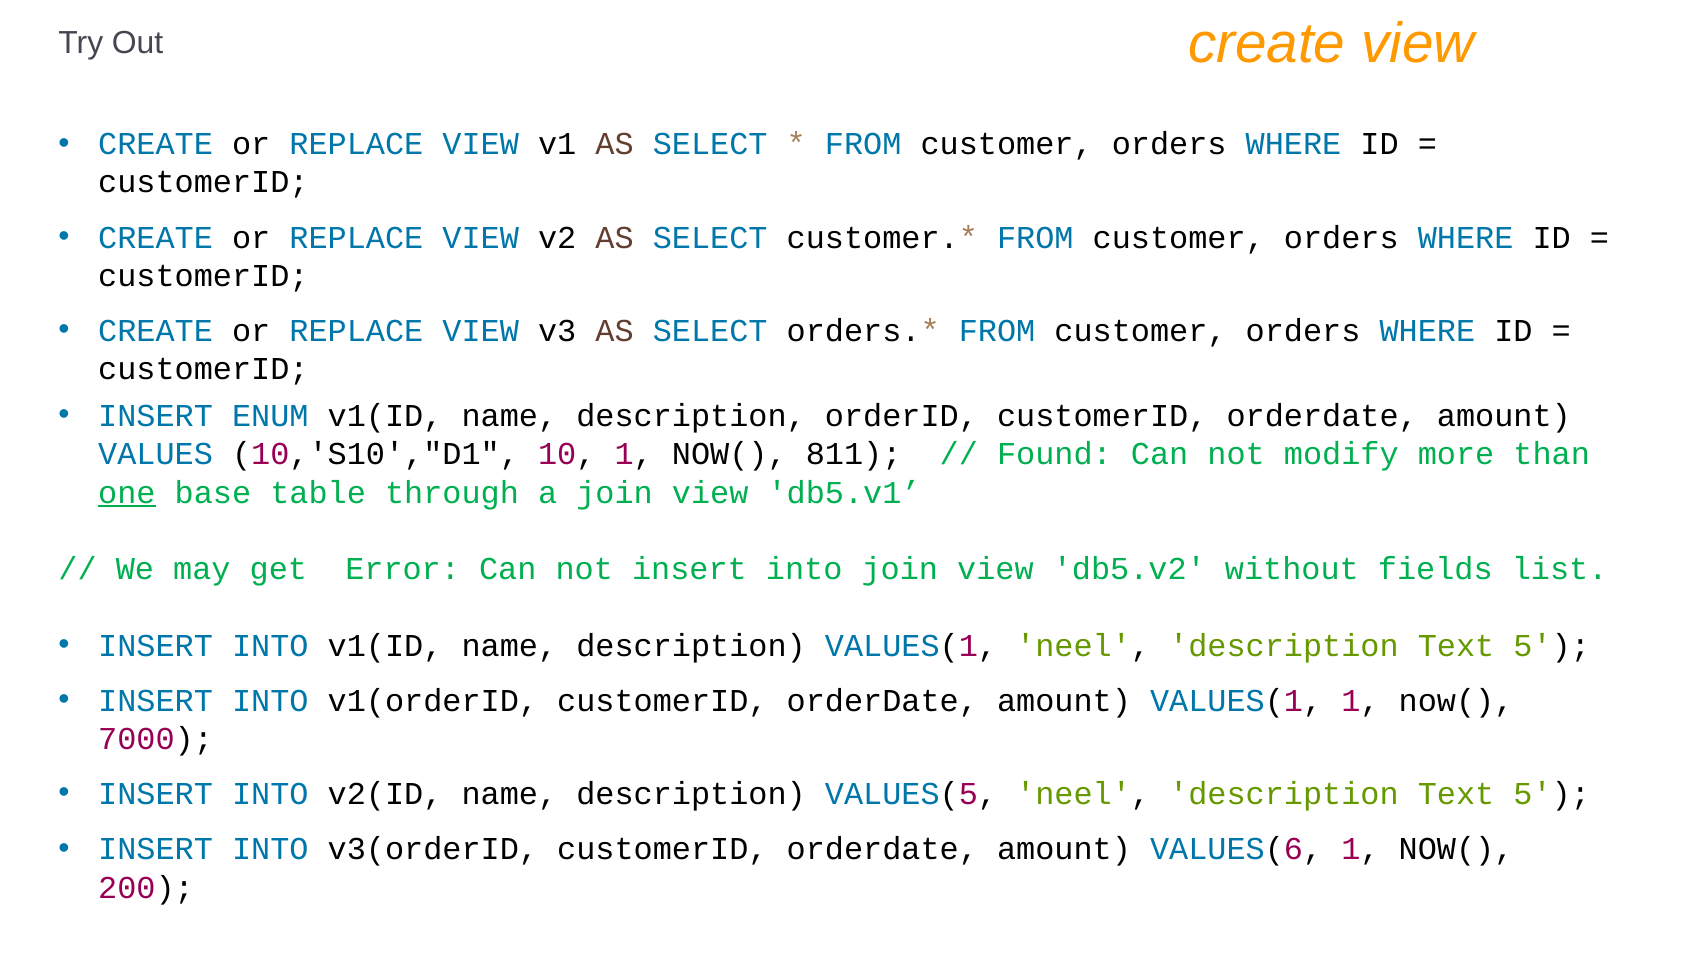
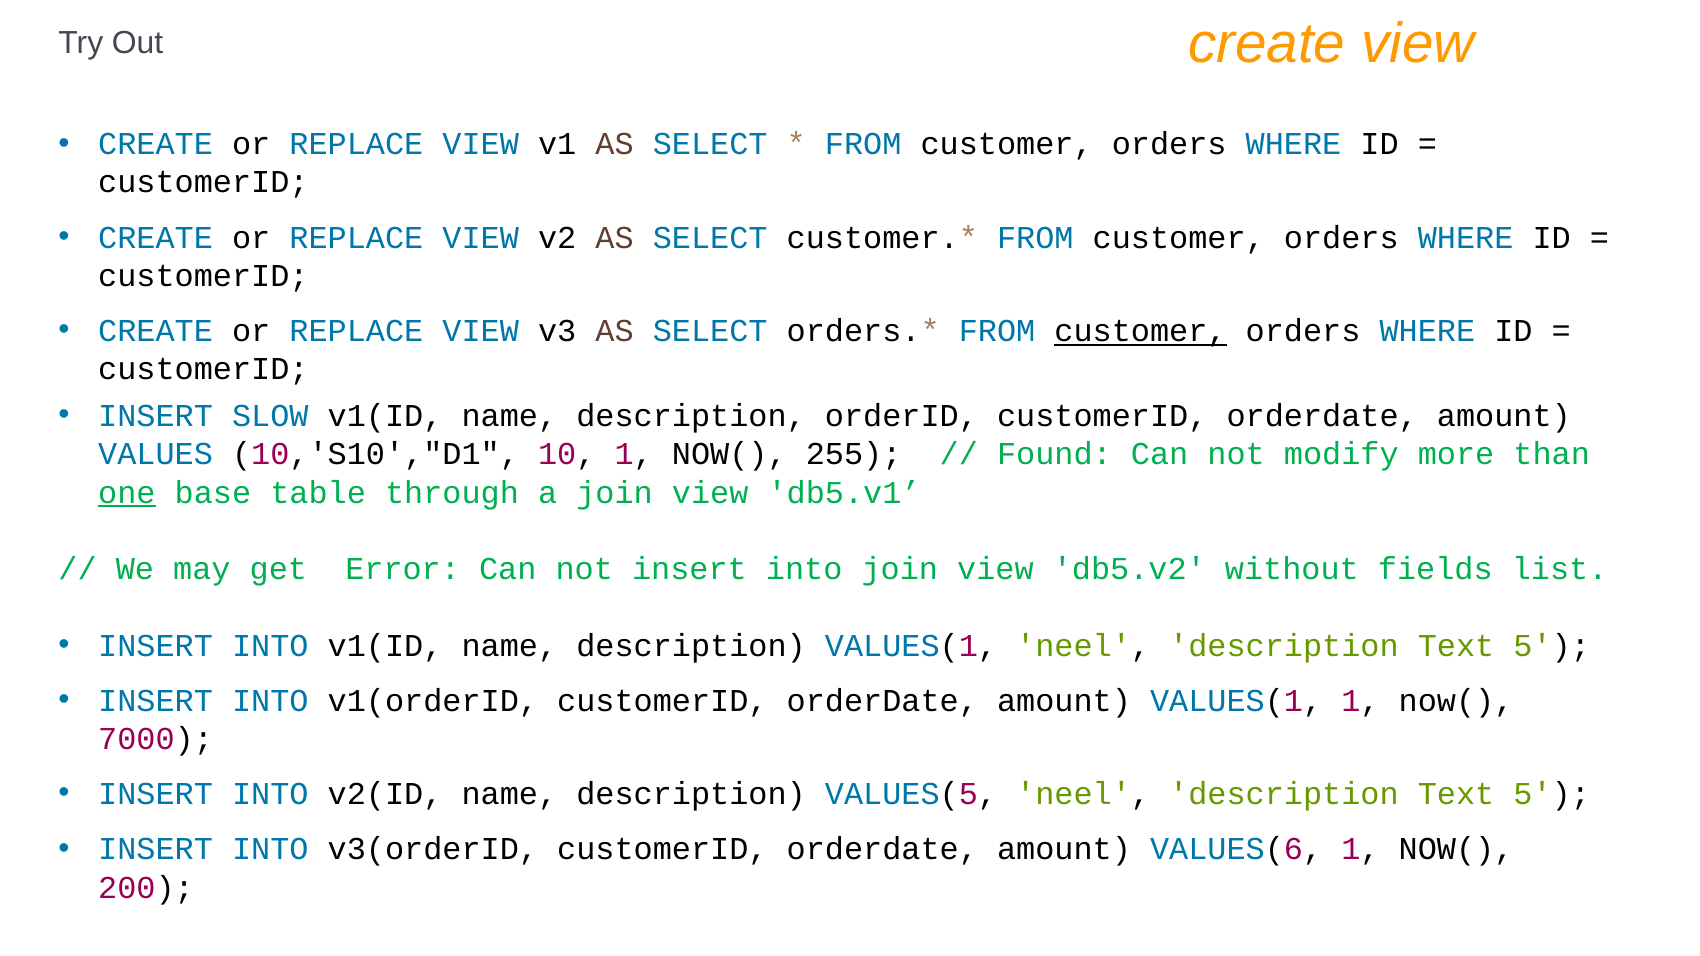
customer underline: none -> present (1140, 331)
ENUM: ENUM -> SLOW (270, 416)
811: 811 -> 255 (854, 454)
